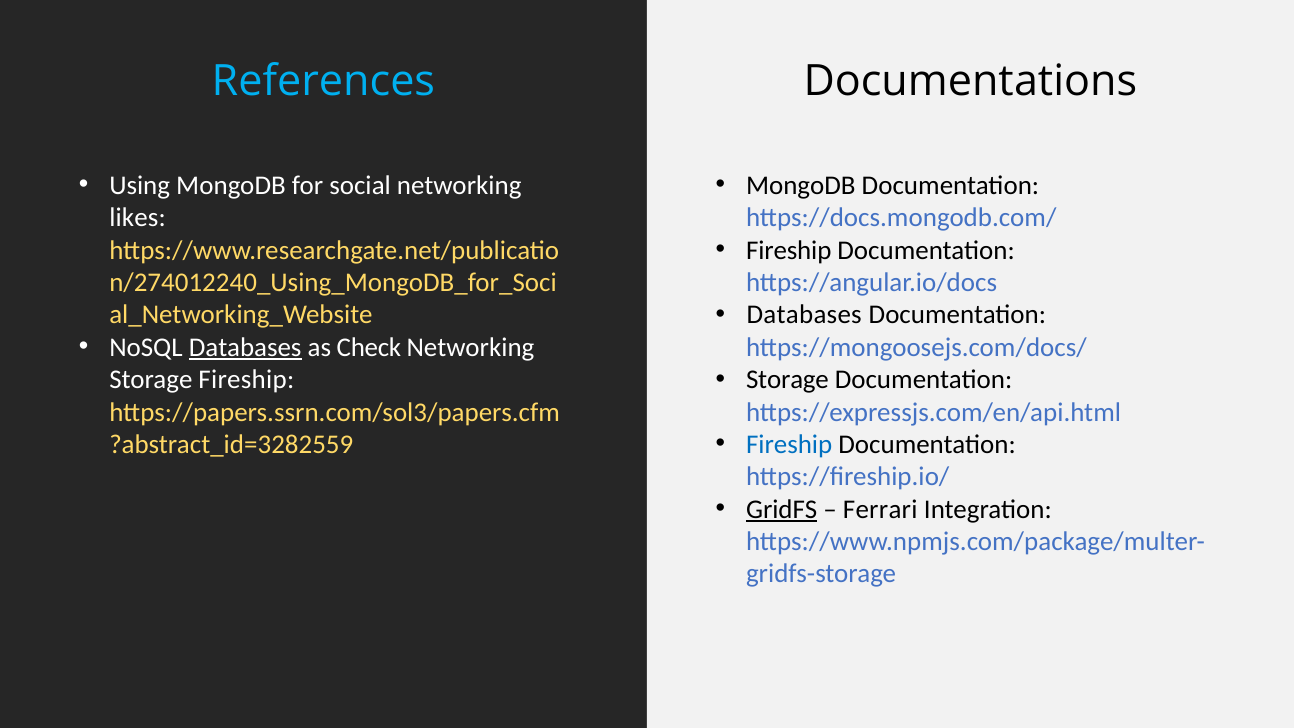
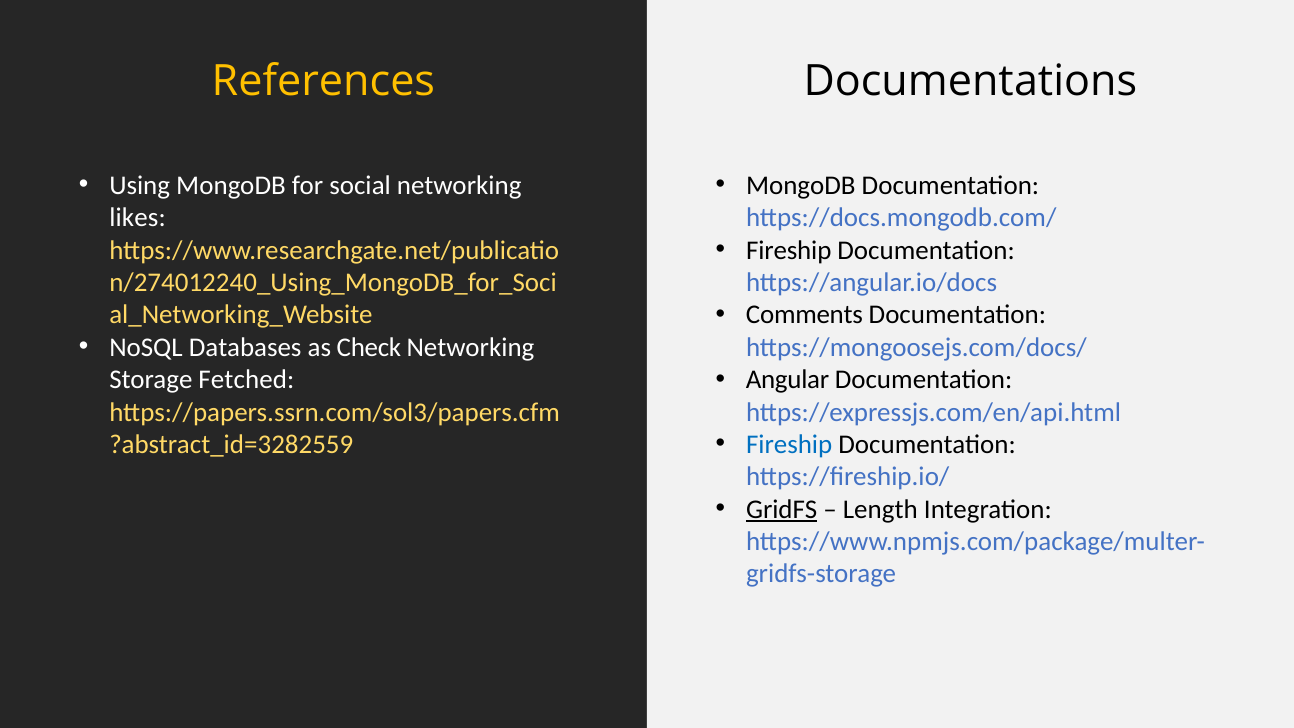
References colour: light blue -> yellow (323, 81)
Databases: Databases -> Comments (804, 315)
Databases underline: present -> none (245, 347)
Storage: Storage -> Angular (788, 380)
Storage Fireship: Fireship -> Fetched (246, 380)
Ferrari: Ferrari -> Length (880, 509)
